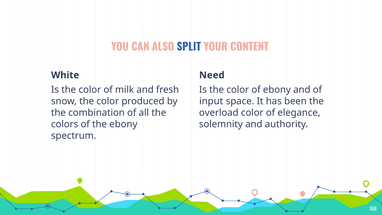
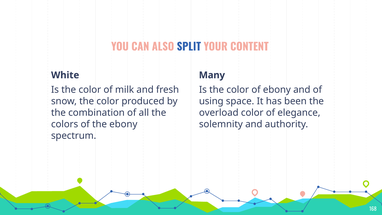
Need: Need -> Many (212, 75)
input: input -> using (211, 101)
